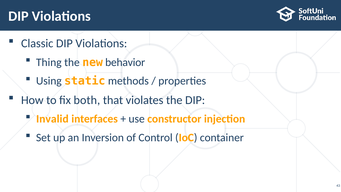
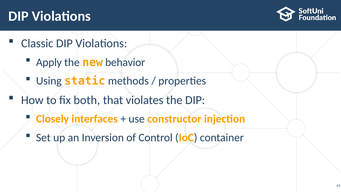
Thing: Thing -> Apply (49, 62)
Invalid: Invalid -> Closely (52, 119)
